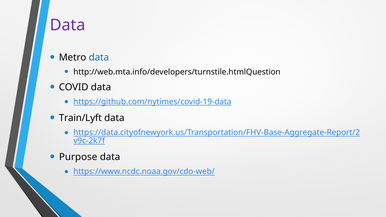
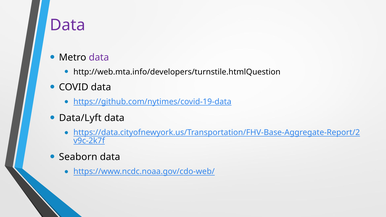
data colour: blue -> purple (99, 58)
Train/Lyft: Train/Lyft -> Data/Lyft (80, 118)
Purpose: Purpose -> Seaborn (78, 157)
